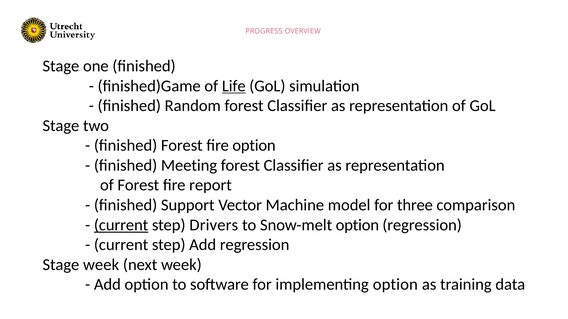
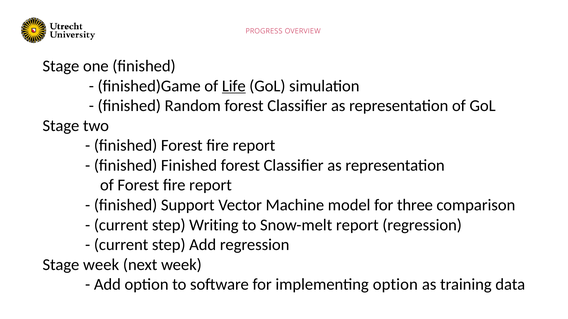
finished Forest fire option: option -> report (254, 146)
finished Meeting: Meeting -> Finished (189, 166)
current underline: present -> none (121, 225)
Drivers: Drivers -> Writing (214, 225)
Snow-melt option: option -> report (357, 225)
